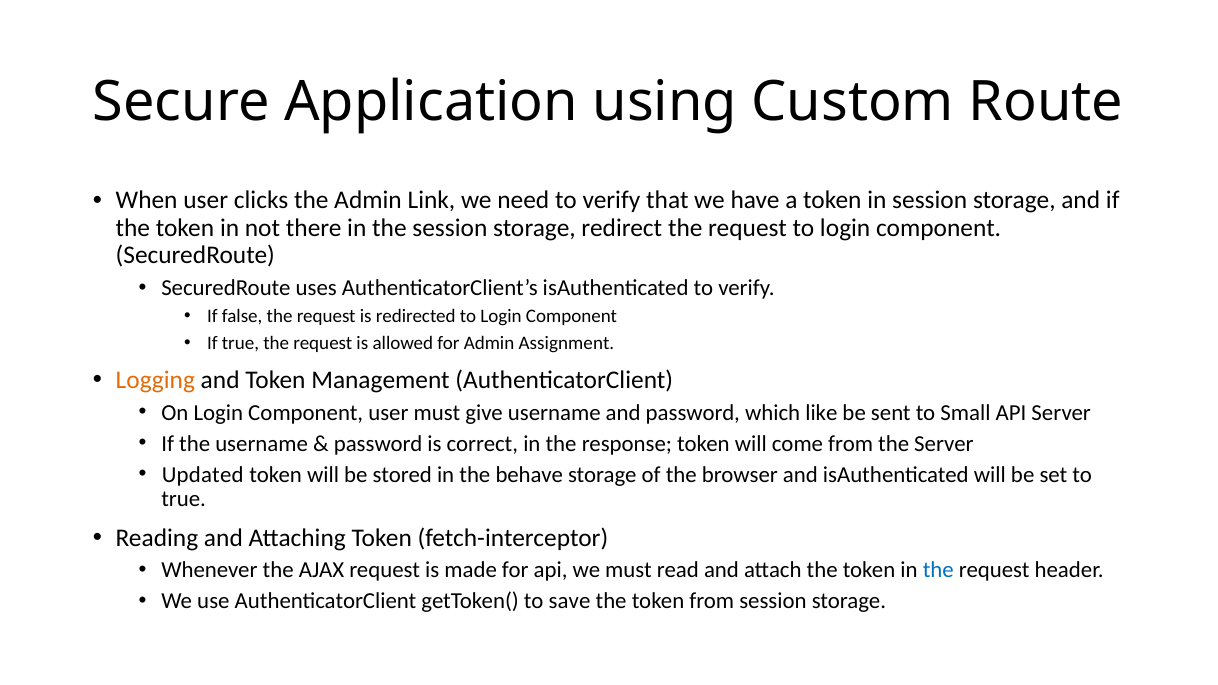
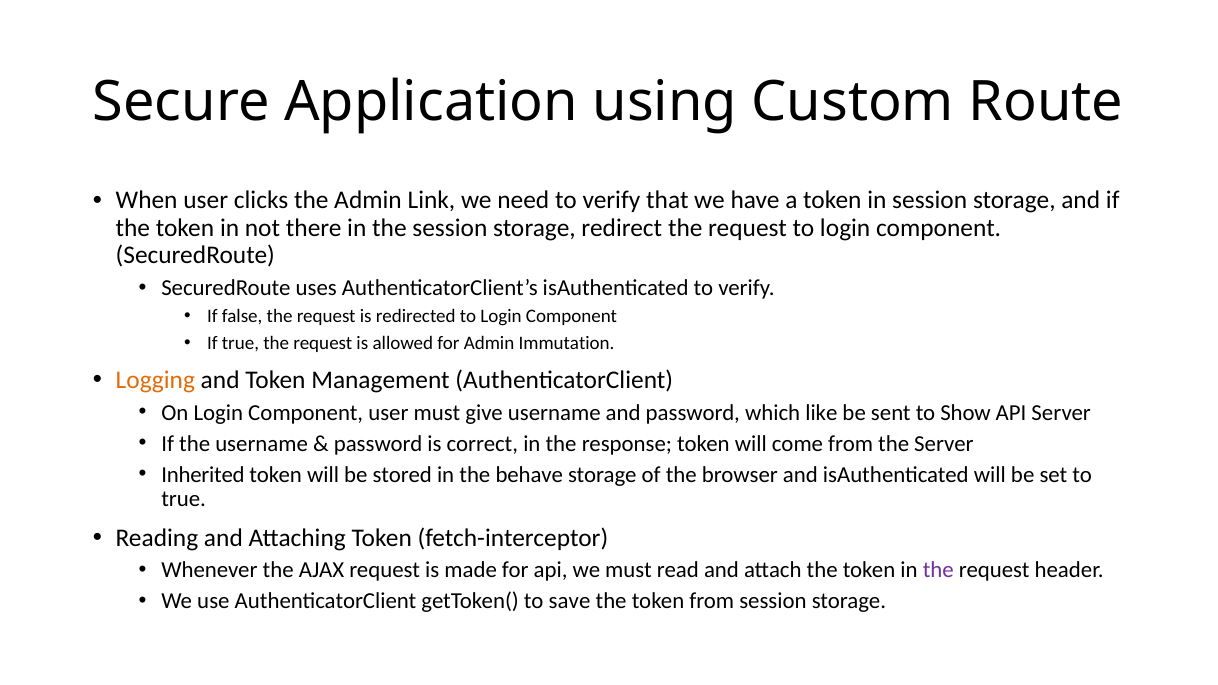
Assignment: Assignment -> Immutation (567, 344)
Small: Small -> Show (966, 413)
Updated: Updated -> Inherited (203, 475)
the colour: blue -> purple (938, 570)
